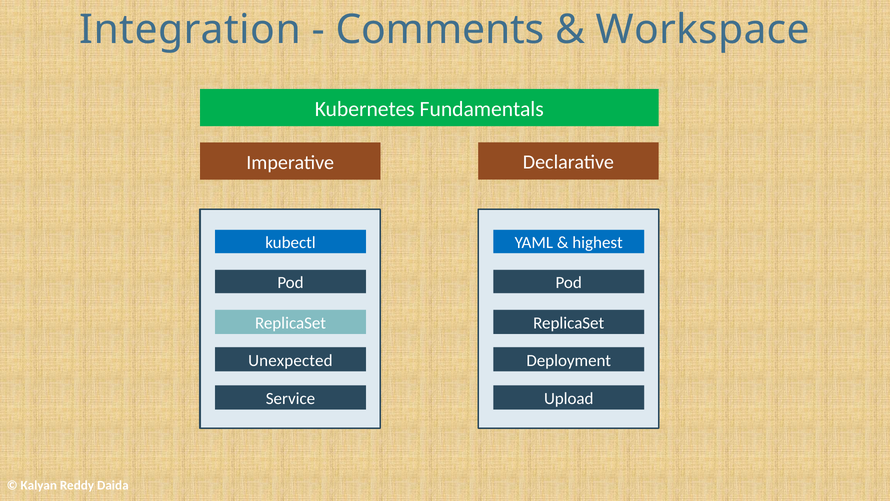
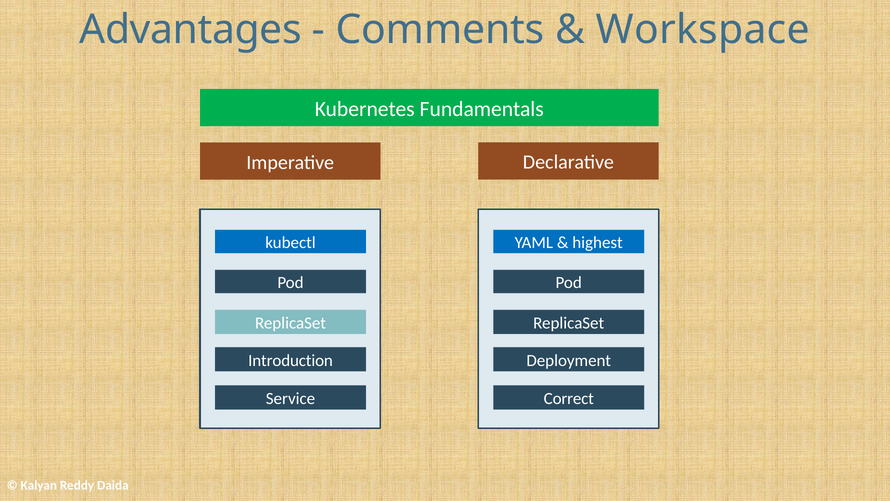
Integration: Integration -> Advantages (191, 30)
Unexpected: Unexpected -> Introduction (291, 360)
Upload: Upload -> Correct (569, 398)
